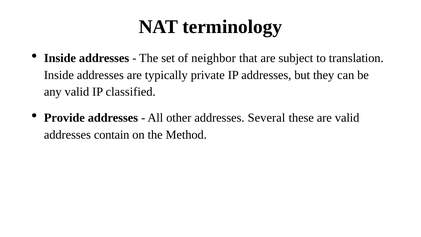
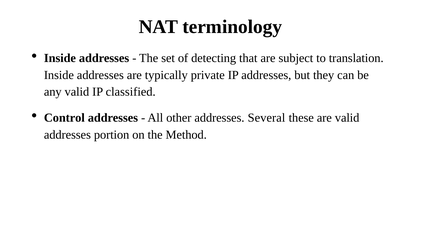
neighbor: neighbor -> detecting (214, 58)
Provide: Provide -> Control (64, 118)
contain: contain -> portion (112, 135)
